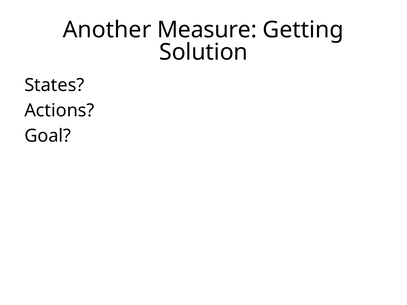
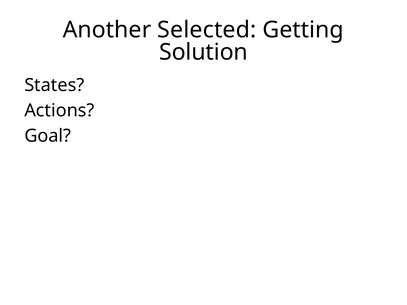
Measure: Measure -> Selected (207, 30)
